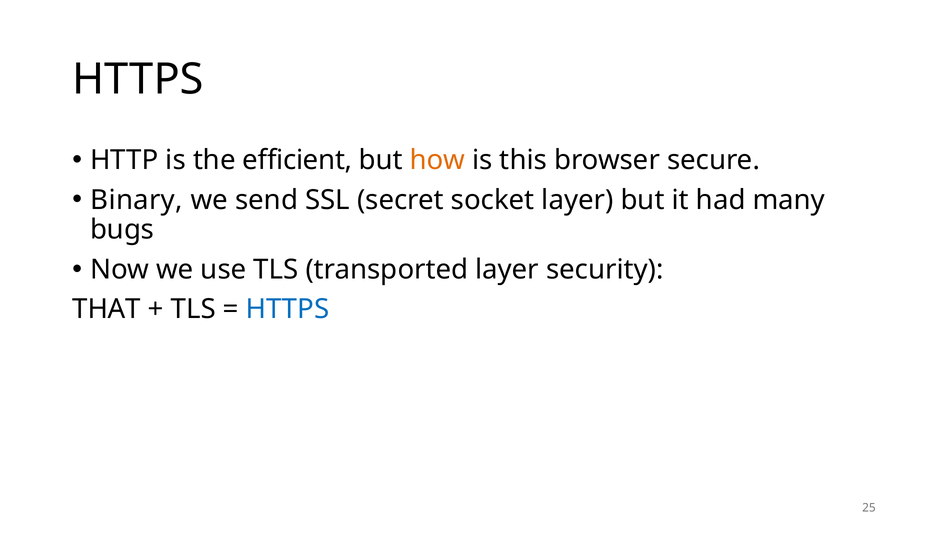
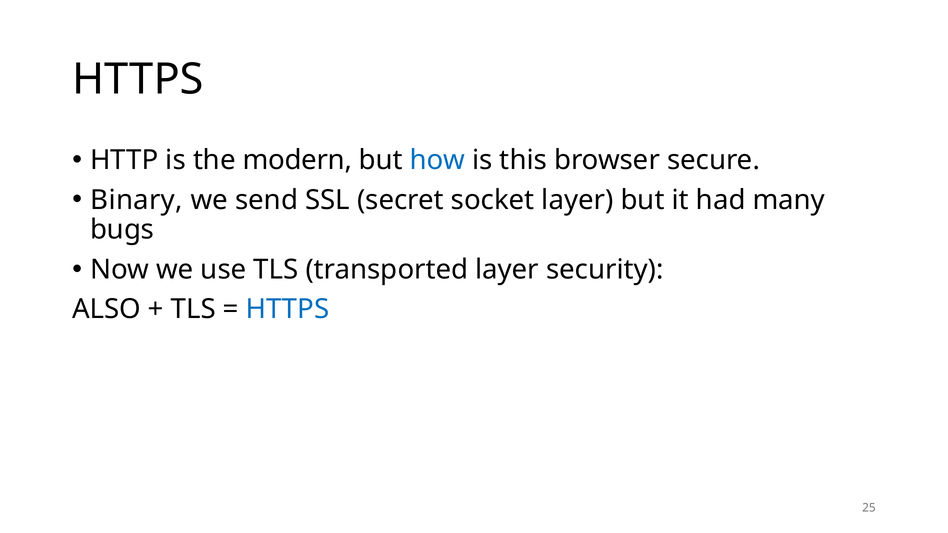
efficient: efficient -> modern (297, 160)
how colour: orange -> blue (437, 160)
THAT: THAT -> ALSO (107, 309)
